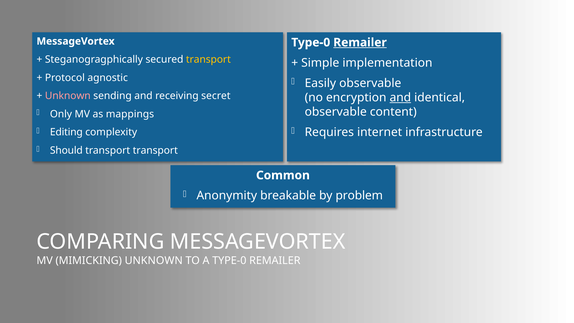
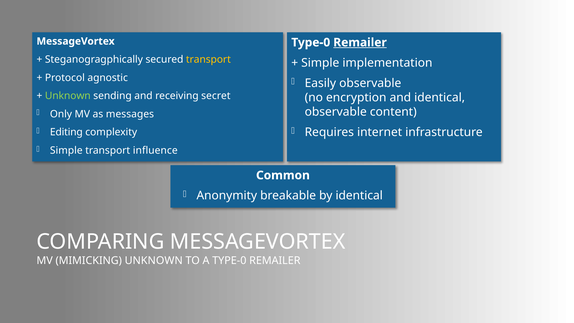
Unknown colour: pink -> light green (68, 96)
and underline: present -> none (400, 98)
mappings: mappings -> messages (130, 114)
Should: Should -> Simple (66, 150)
transport transport: transport -> influence (155, 150)
by problem: problem -> identical (359, 196)
